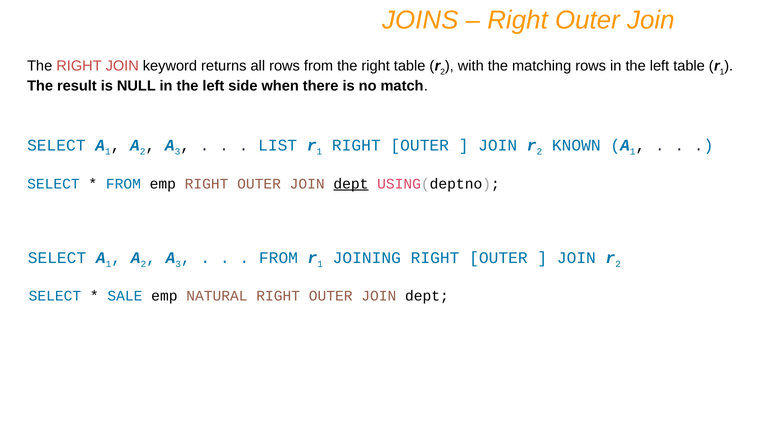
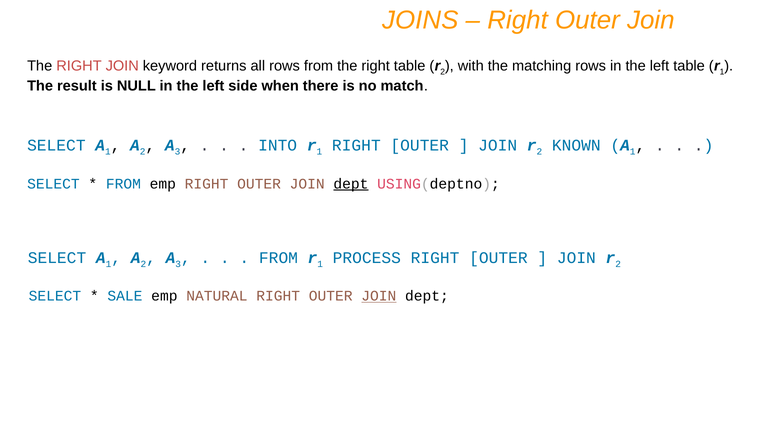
LIST: LIST -> INTO (278, 145)
JOINING: JOINING -> PROCESS (367, 258)
JOIN underline: none -> present (379, 296)
